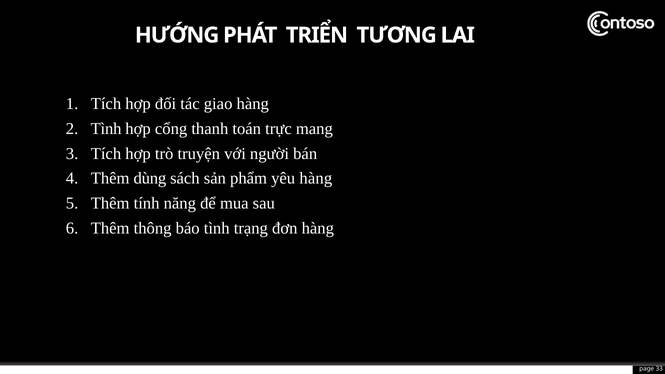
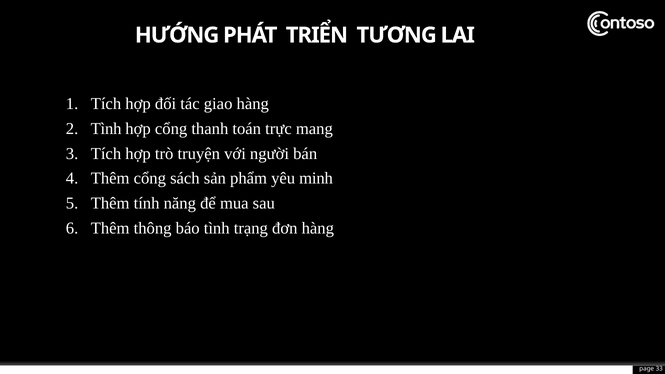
Thêm dùng: dùng -> cổng (150, 179)
yêu hàng: hàng -> minh (316, 179)
